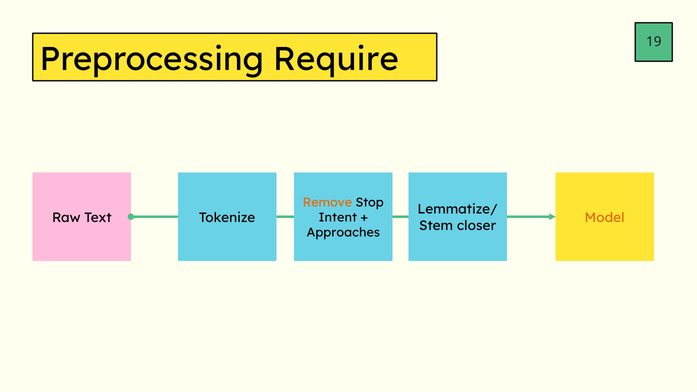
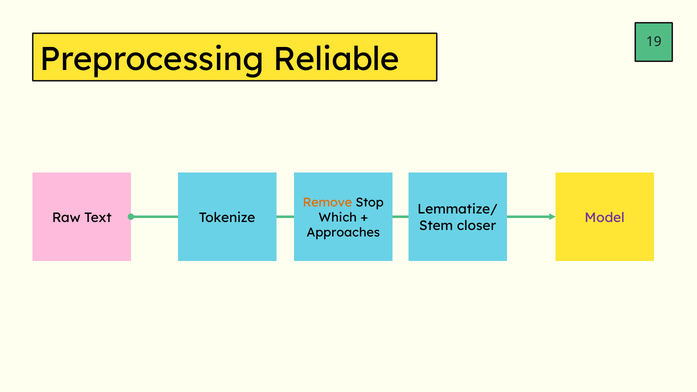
Require: Require -> Reliable (336, 59)
Model colour: orange -> purple (605, 218)
Intent: Intent -> Which (338, 218)
